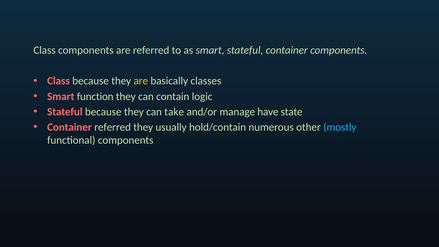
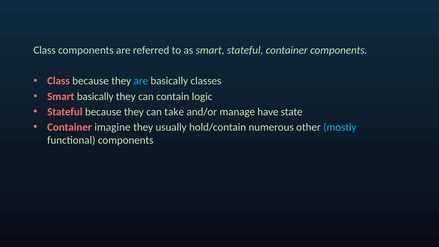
are colour: yellow -> light blue (141, 81)
Smart function: function -> basically (95, 96)
Container referred: referred -> imagine (112, 127)
